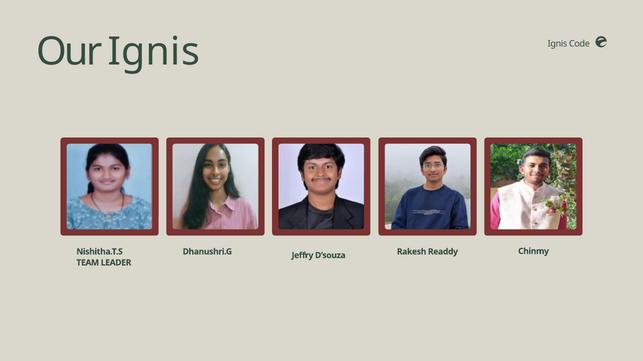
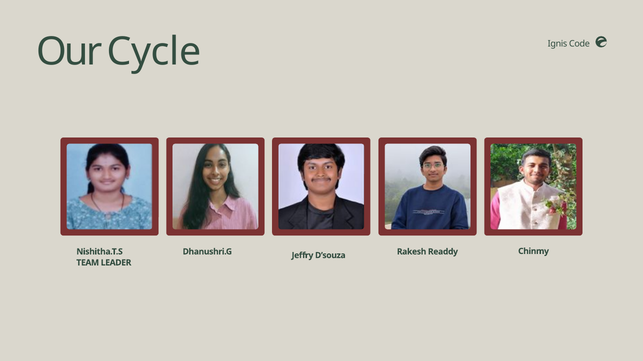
Our Ignis: Ignis -> Cycle (154, 52)
